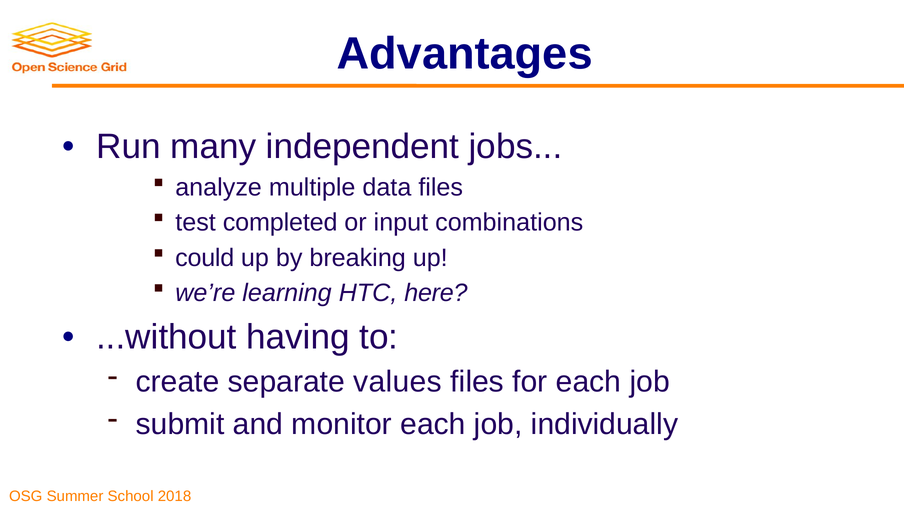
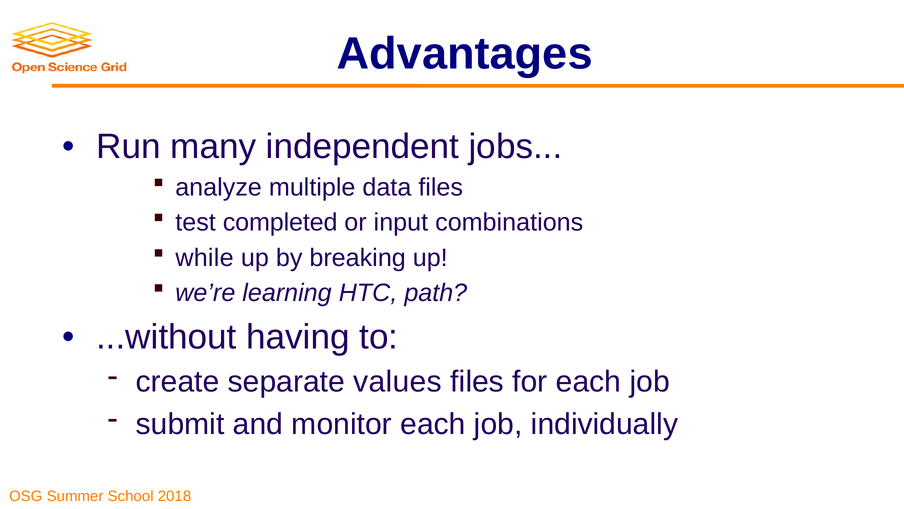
could: could -> while (205, 258)
here: here -> path (436, 293)
